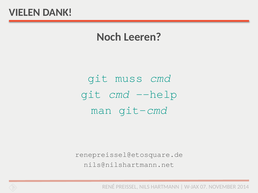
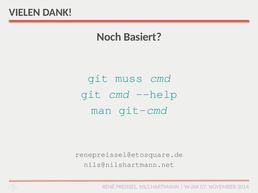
Leeren: Leeren -> Basiert (143, 37)
